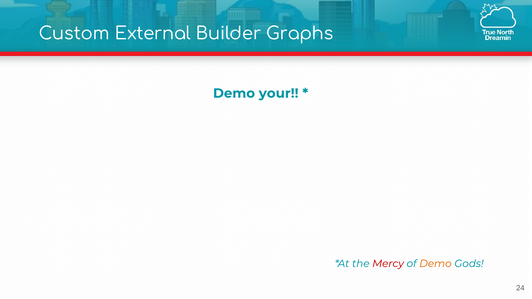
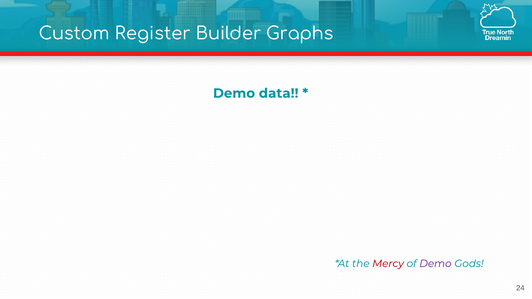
External: External -> Register (153, 34)
your: your -> data (279, 93)
Demo colour: orange -> purple (435, 264)
